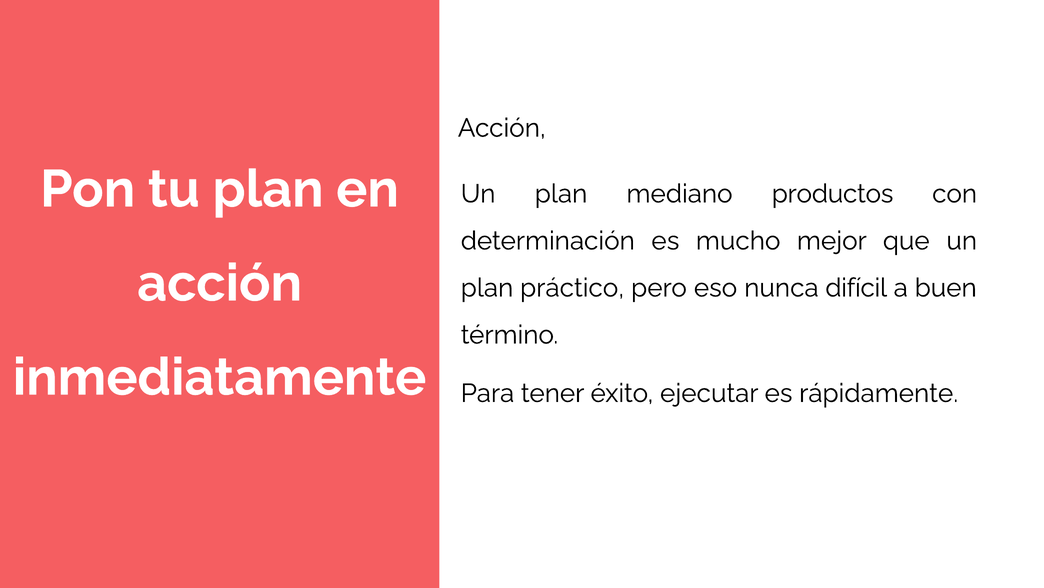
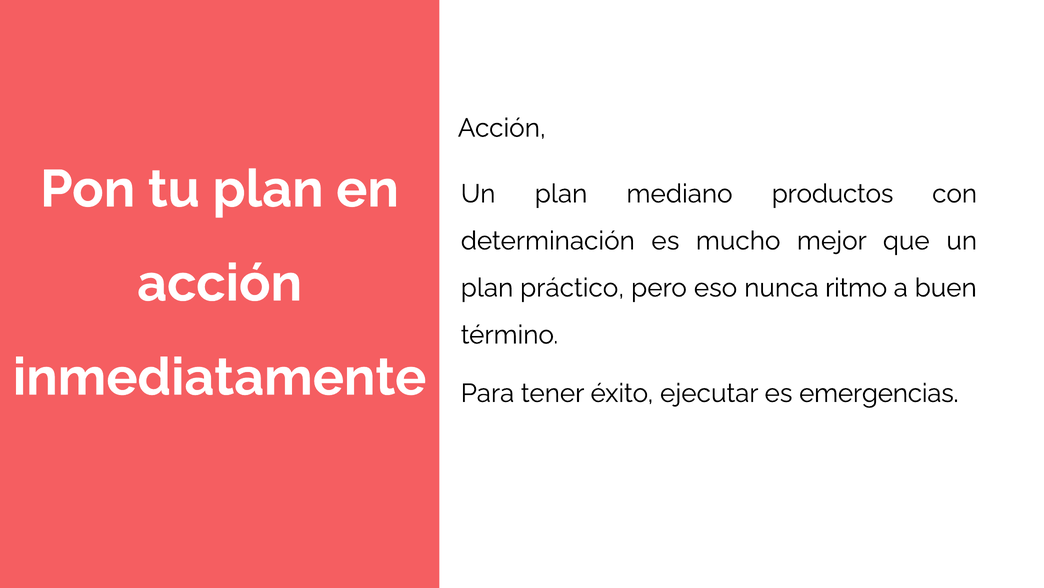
difícil: difícil -> ritmo (856, 288)
rápidamente: rápidamente -> emergencias (879, 393)
